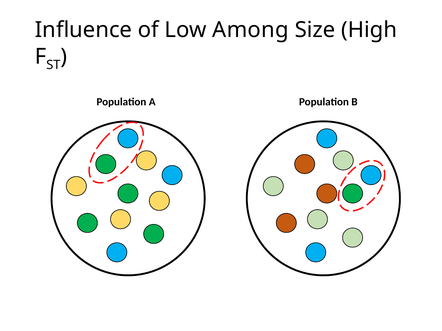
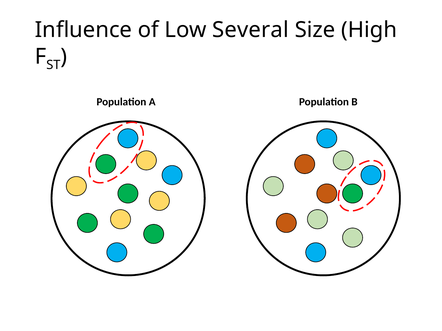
Among: Among -> Several (250, 30)
